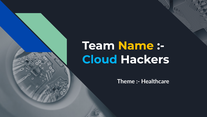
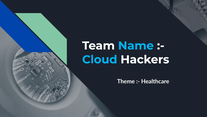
Name colour: yellow -> light blue (136, 46)
